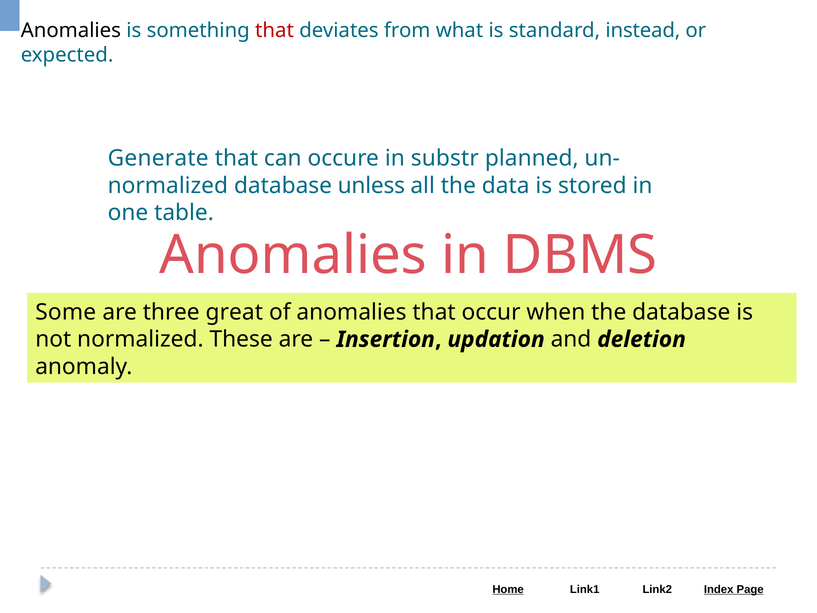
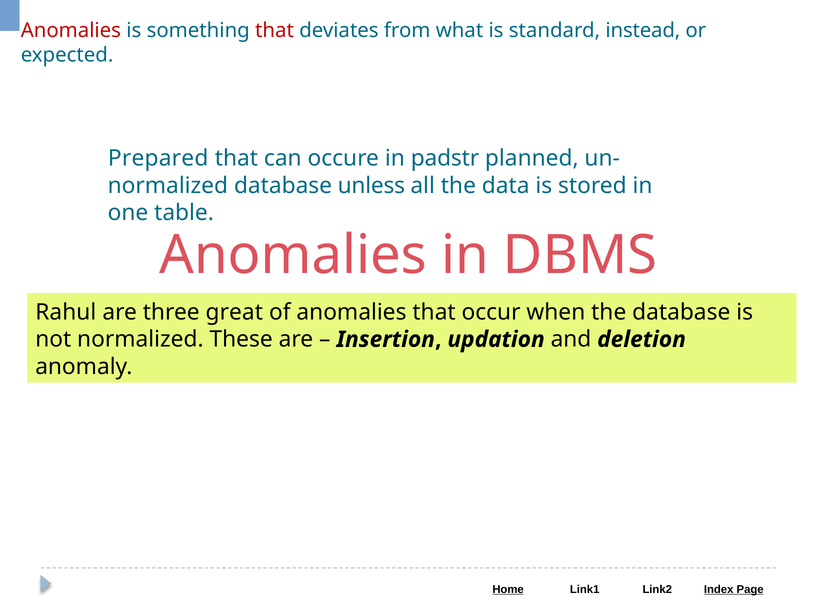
Anomalies colour: black -> red (71, 30)
Generate: Generate -> Prepared (158, 158)
substr: substr -> padstr (445, 158)
Some: Some -> Rahul (66, 312)
